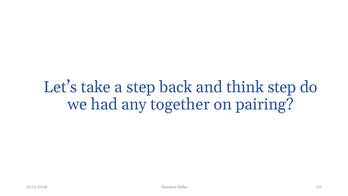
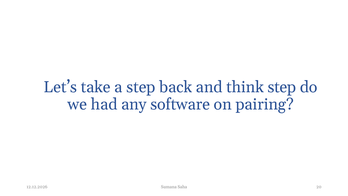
together: together -> software (180, 104)
